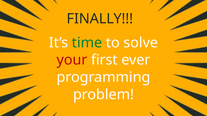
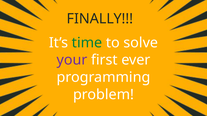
your colour: red -> purple (72, 60)
